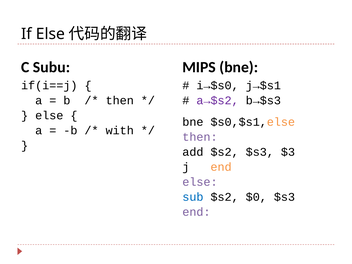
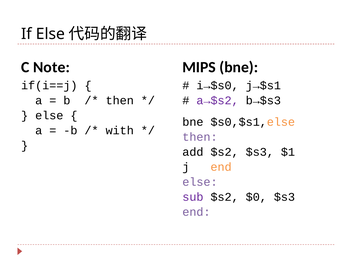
Subu: Subu -> Note (51, 67)
$3: $3 -> $1 (288, 152)
sub colour: blue -> purple (193, 197)
